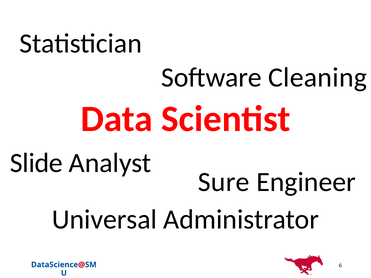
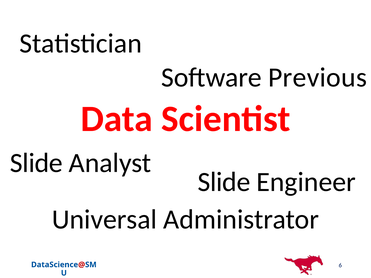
Cleaning: Cleaning -> Previous (318, 78)
Sure: Sure -> Slide (224, 182)
